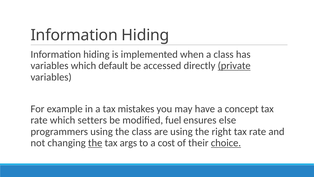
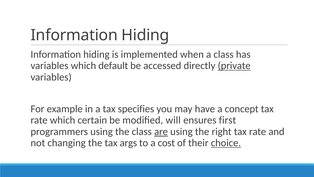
mistakes: mistakes -> specifies (136, 109)
setters: setters -> certain (92, 120)
fuel: fuel -> will (173, 120)
else: else -> first (227, 120)
are underline: none -> present (161, 131)
the underline: present -> none (95, 143)
